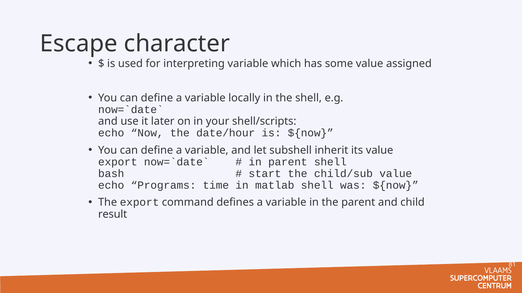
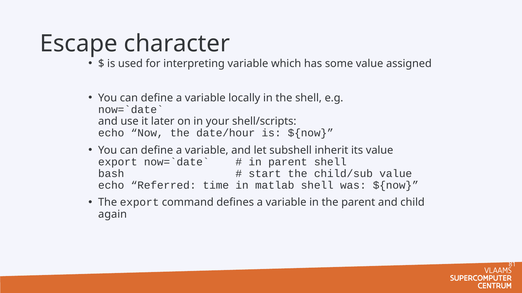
Programs: Programs -> Referred (164, 186)
result: result -> again (113, 215)
